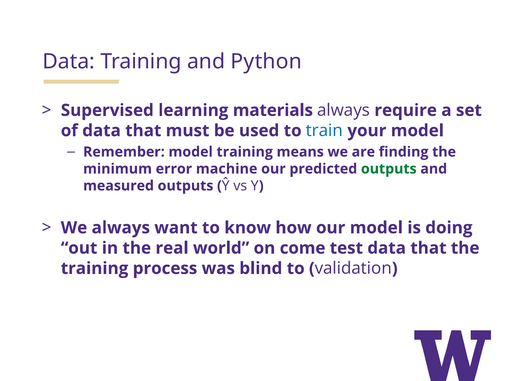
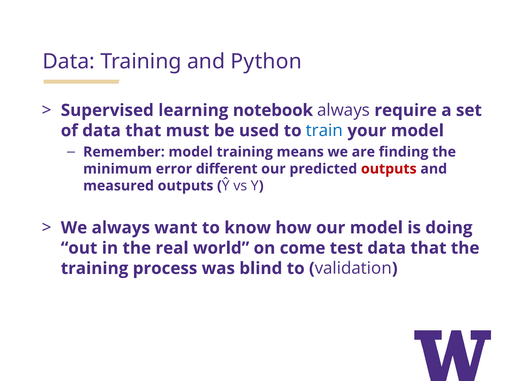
materials: materials -> notebook (273, 111)
machine: machine -> different (227, 169)
outputs colour: green -> red (389, 169)
